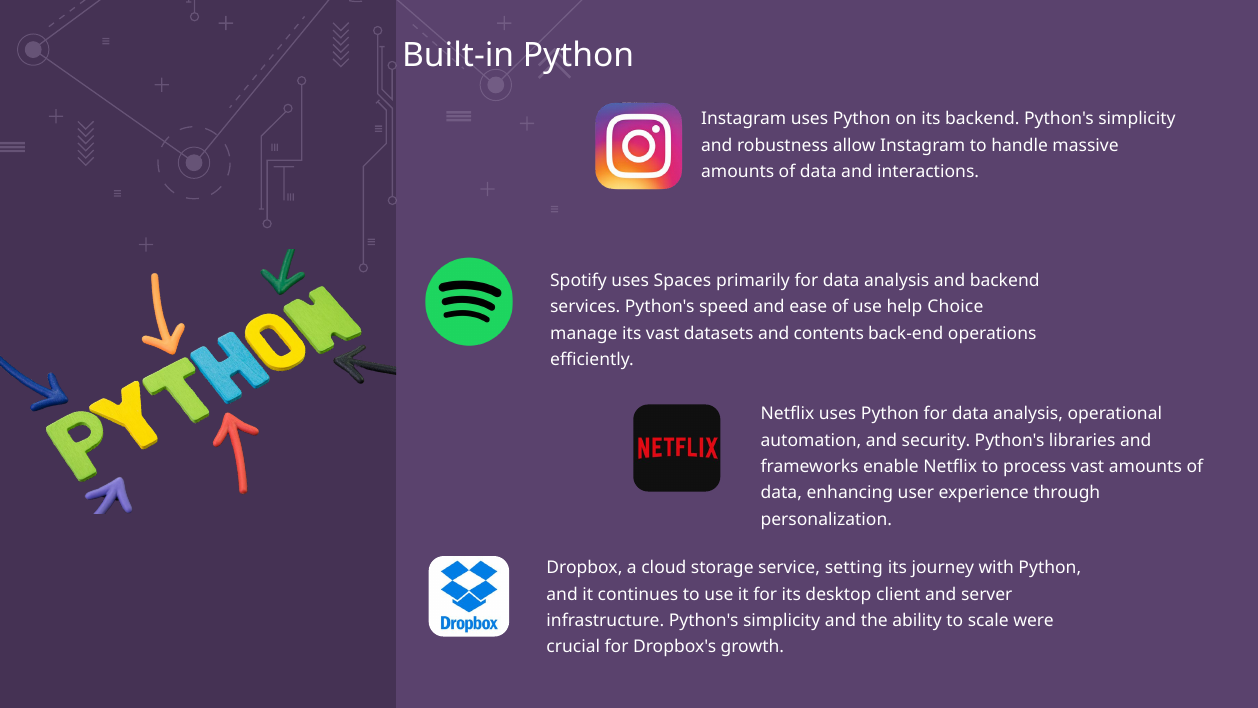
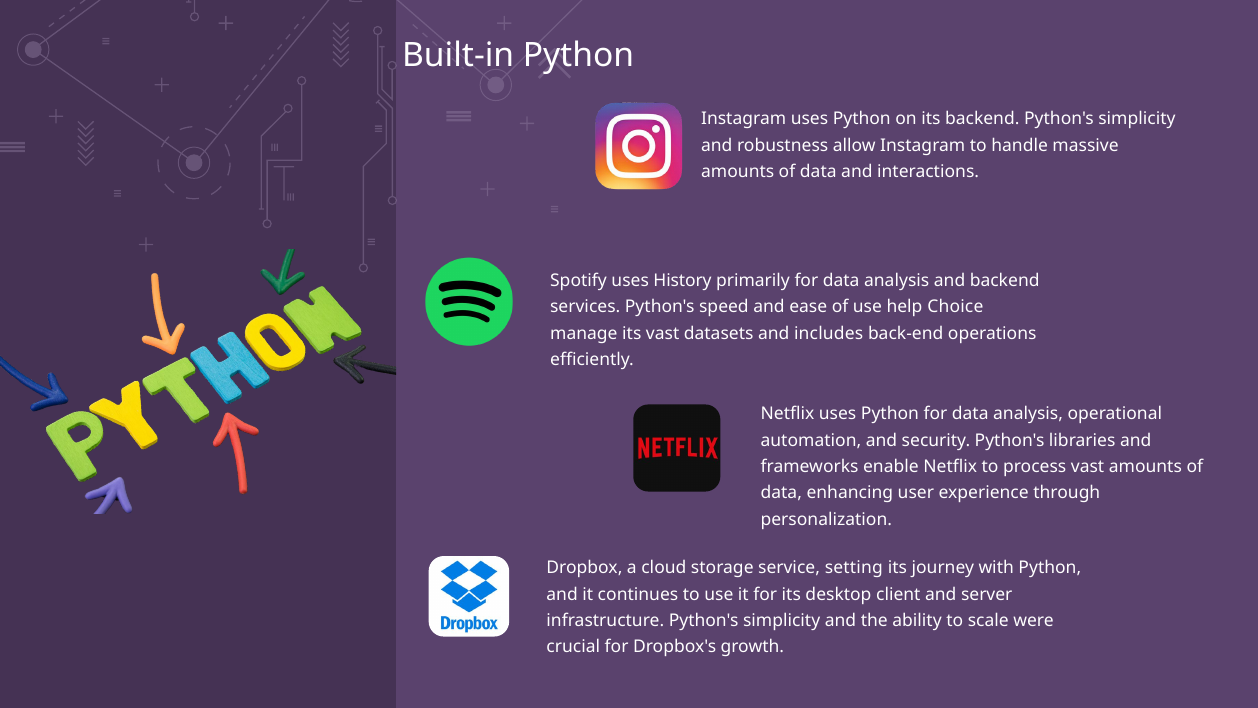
Spaces: Spaces -> History (683, 281)
contents: contents -> includes (829, 333)
